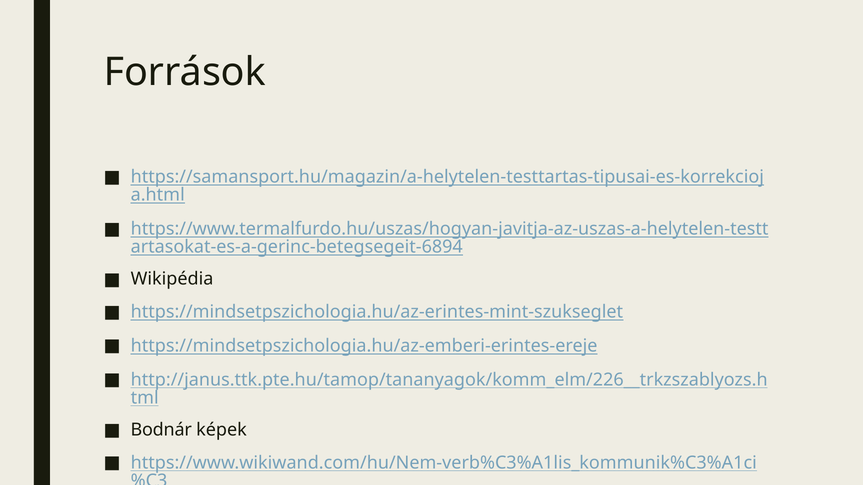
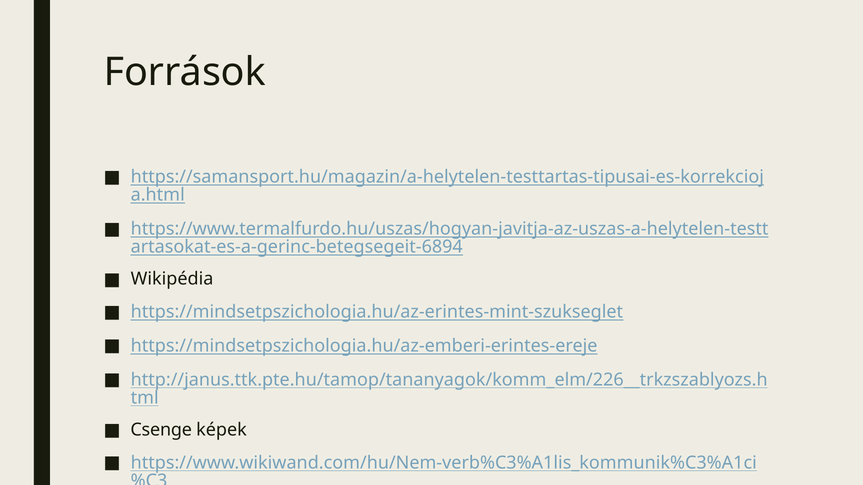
Bodnár: Bodnár -> Csenge (161, 430)
